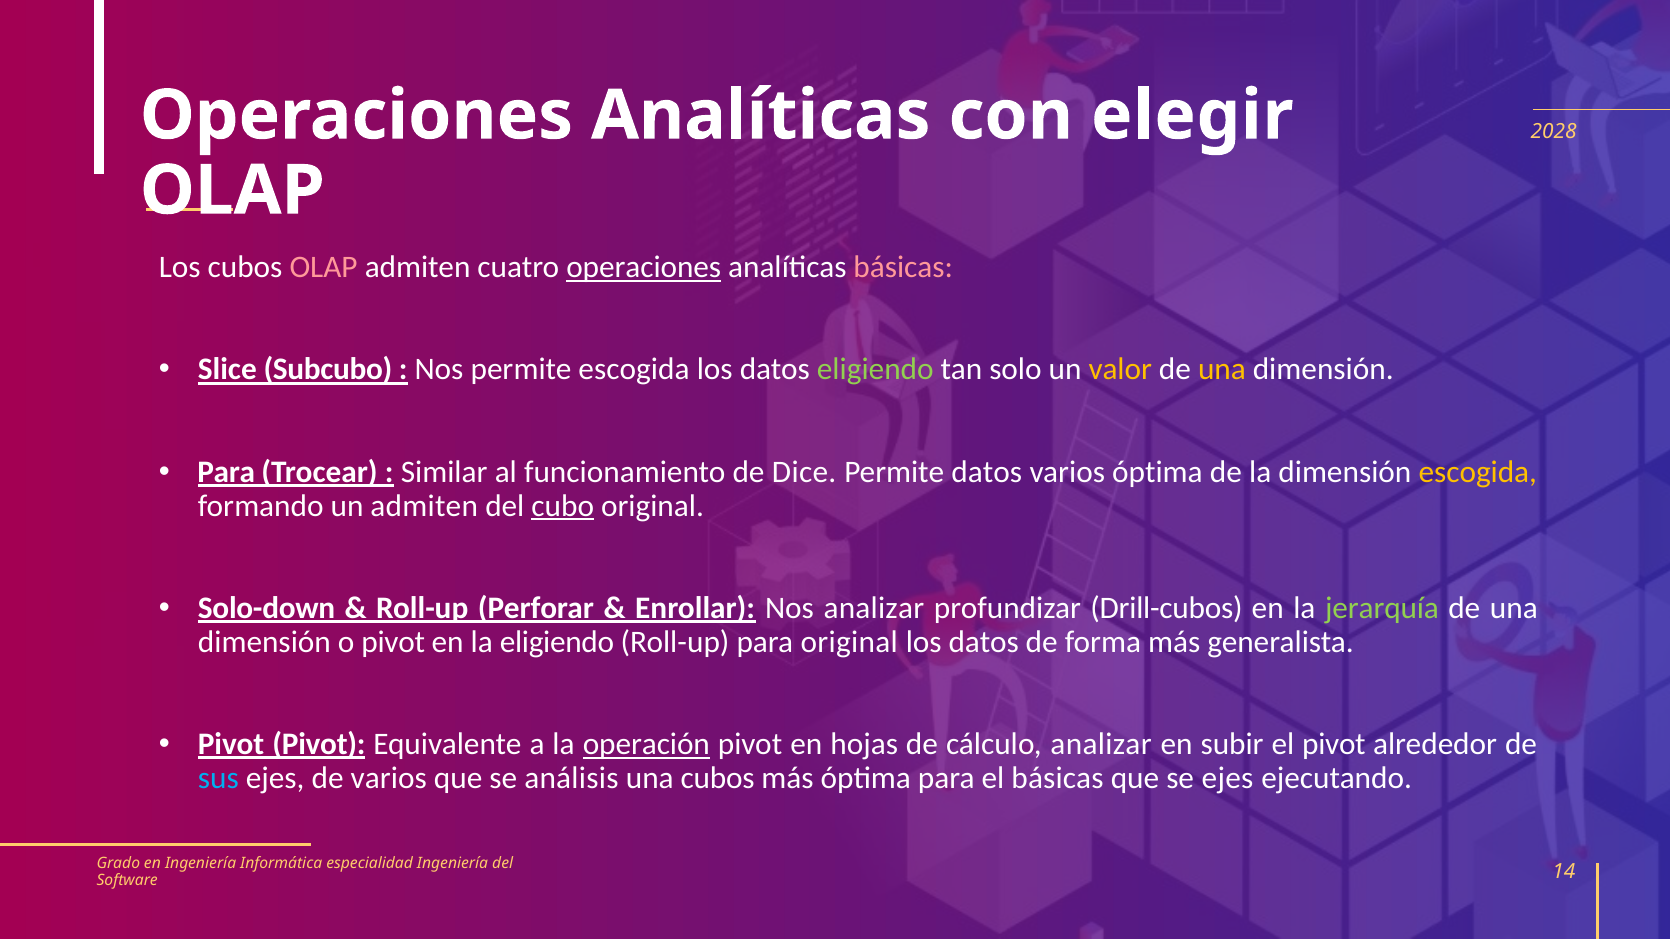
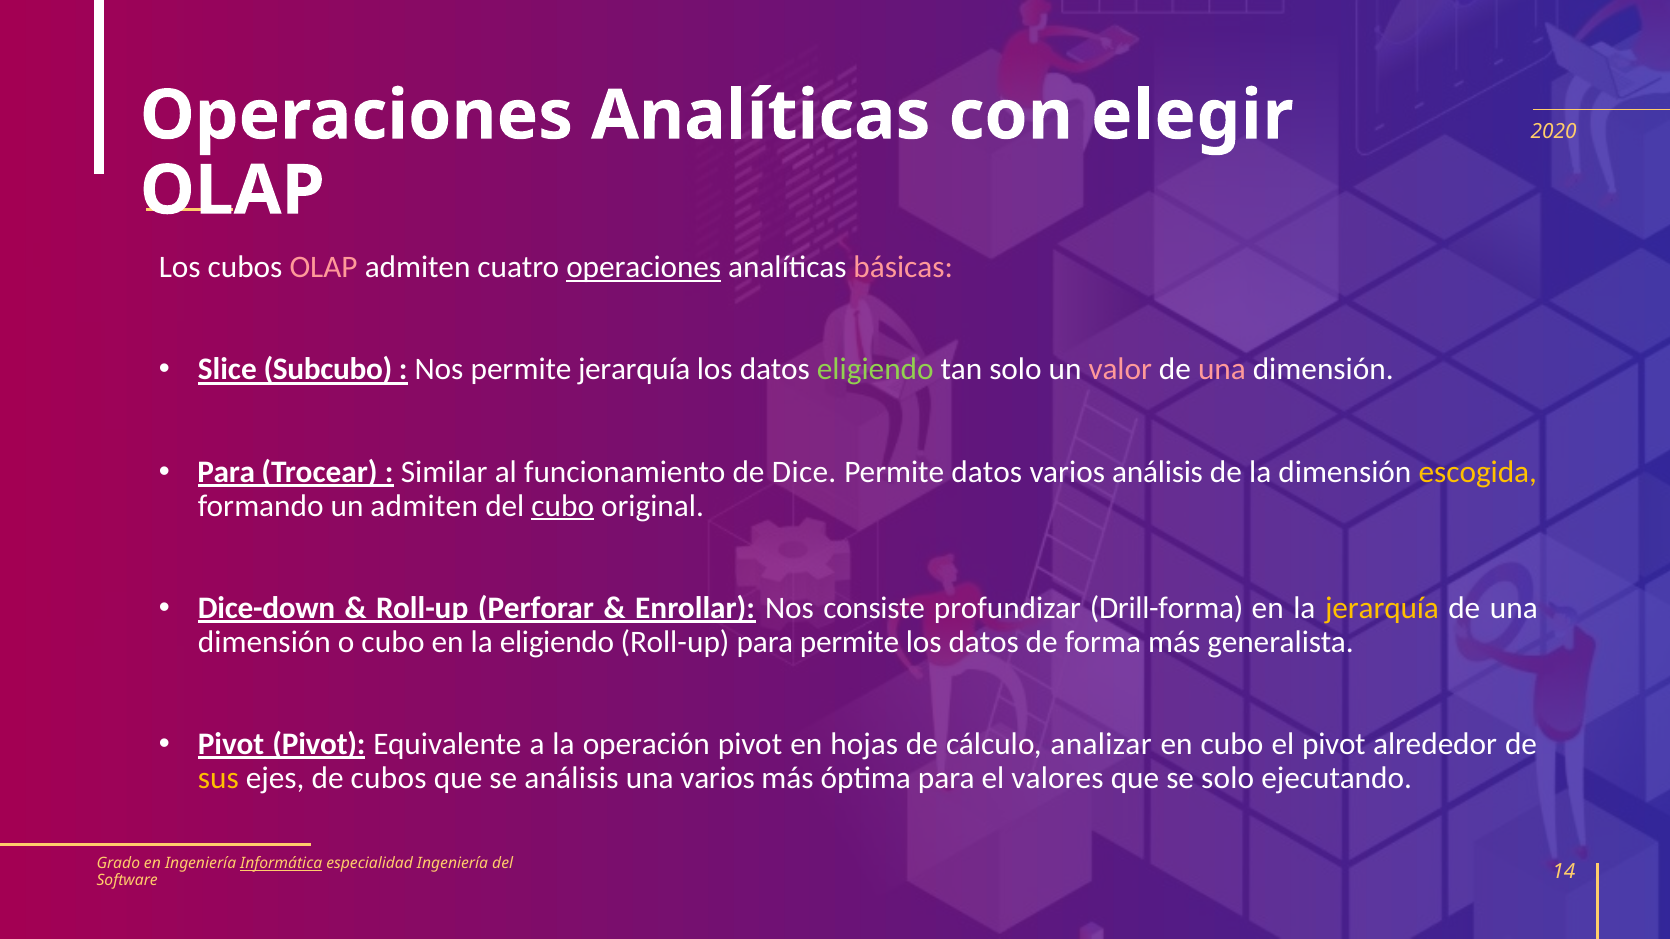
2028: 2028 -> 2020 (1554, 132)
permite escogida: escogida -> jerarquía (634, 370)
valor colour: yellow -> pink (1120, 370)
una colour: yellow -> pink (1222, 370)
varios óptima: óptima -> análisis (1158, 472)
Solo-down: Solo-down -> Dice-down (267, 608)
Nos analizar: analizar -> consiste (874, 608)
Drill-cubos: Drill-cubos -> Drill-forma (1167, 608)
jerarquía colour: light green -> yellow (1382, 608)
o pivot: pivot -> cubo (393, 642)
para original: original -> permite (849, 642)
operación underline: present -> none (646, 745)
en subir: subir -> cubo (1232, 745)
sus colour: light blue -> yellow (218, 778)
de varios: varios -> cubos (389, 778)
una cubos: cubos -> varios (718, 778)
el básicas: básicas -> valores (1058, 778)
se ejes: ejes -> solo (1228, 778)
Informática underline: none -> present (281, 864)
